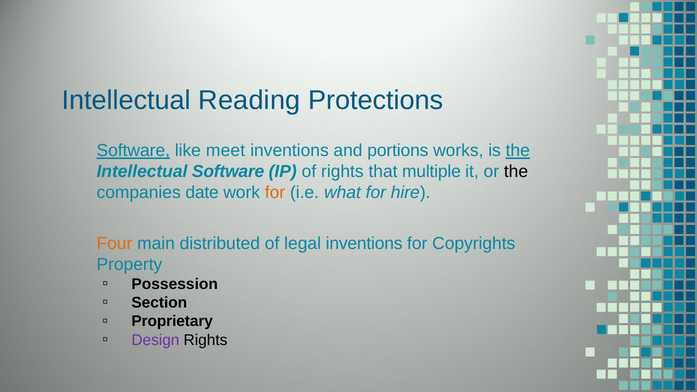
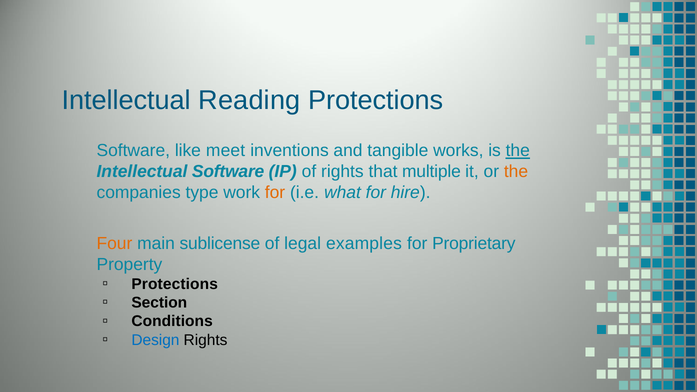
Software underline: present -> none (133, 151)
portions: portions -> tangible (398, 151)
the colour: black -> orange (516, 172)
date: date -> type (202, 193)
distributed: distributed -> sublicense (220, 244)
legal inventions: inventions -> examples (364, 244)
Copyrights: Copyrights -> Proprietary (474, 244)
Possession: Possession -> Protections (175, 284)
Proprietary: Proprietary -> Conditions (172, 321)
Design colour: purple -> blue (155, 340)
